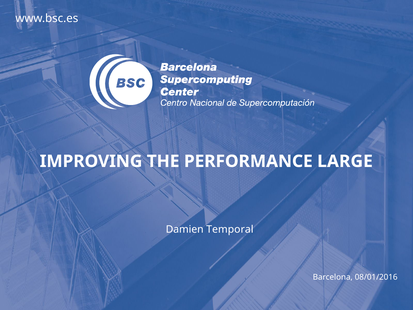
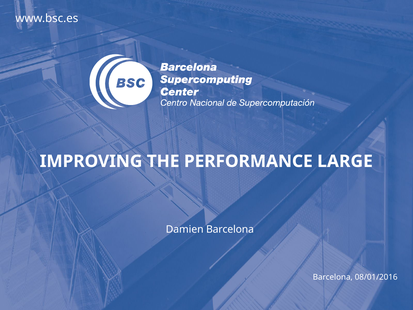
Damien Temporal: Temporal -> Barcelona (230, 229)
